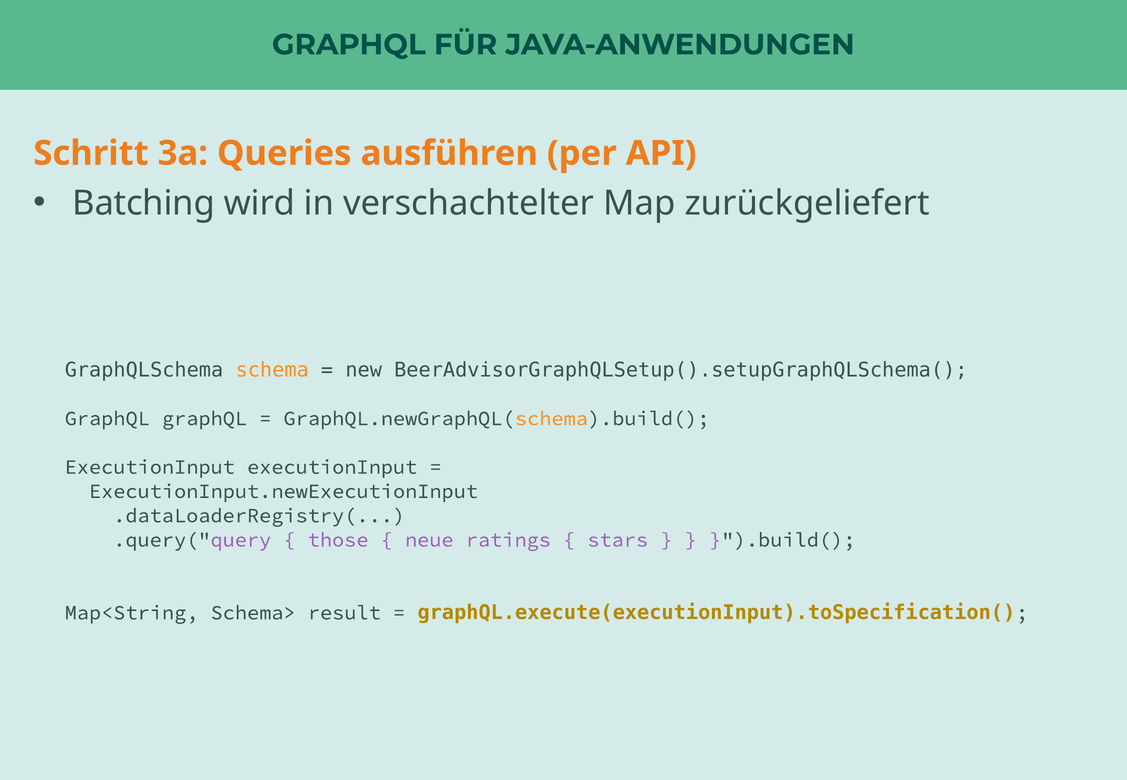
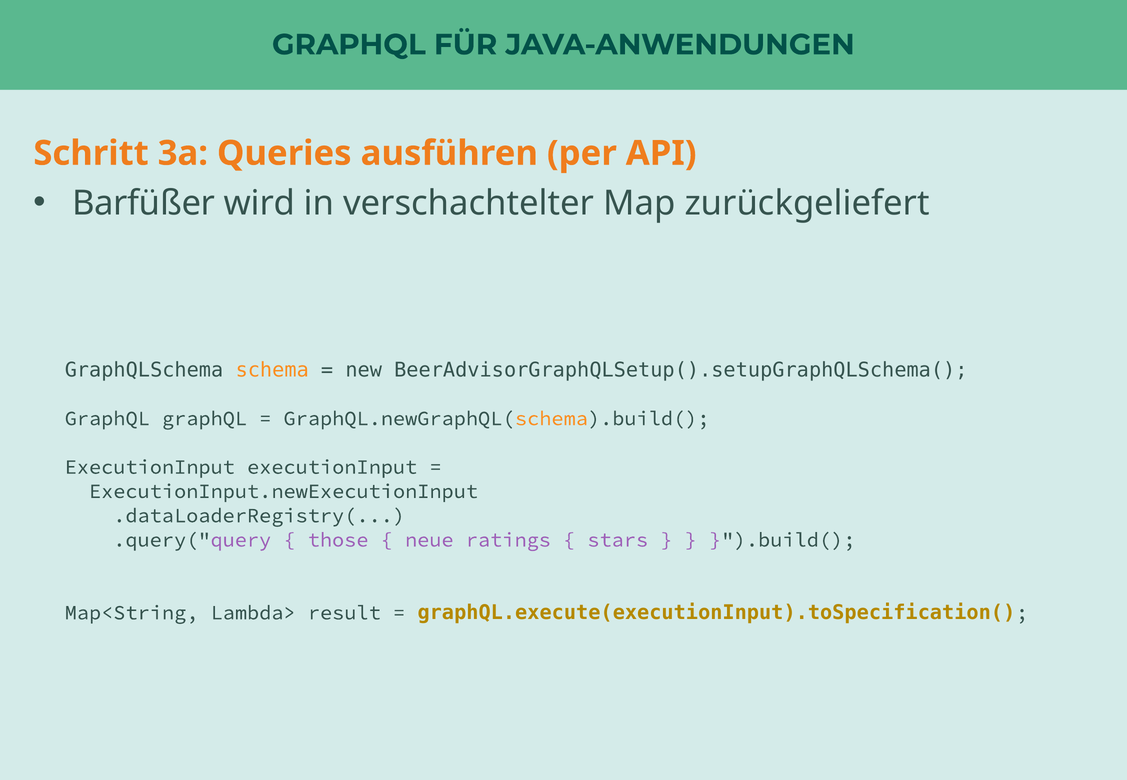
Batching: Batching -> Barfüßer (144, 203)
Schema>: Schema> -> Lambda> (253, 613)
